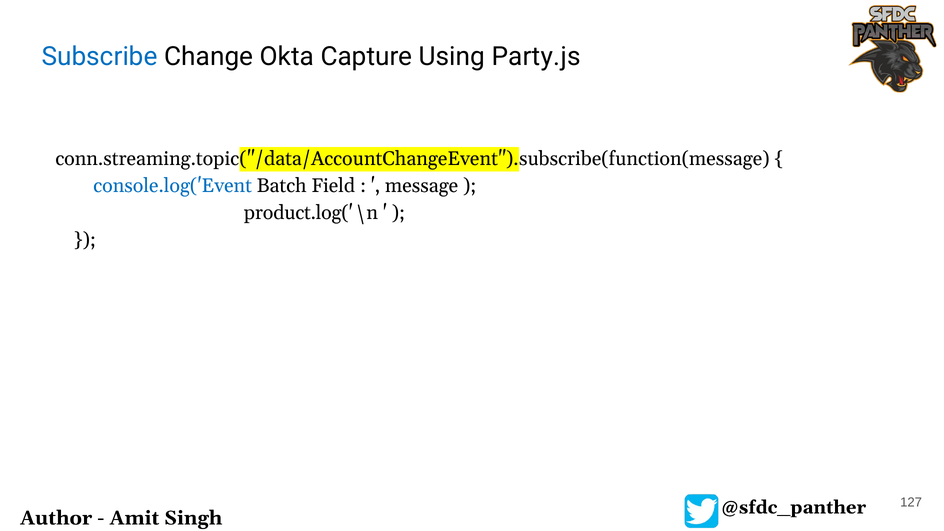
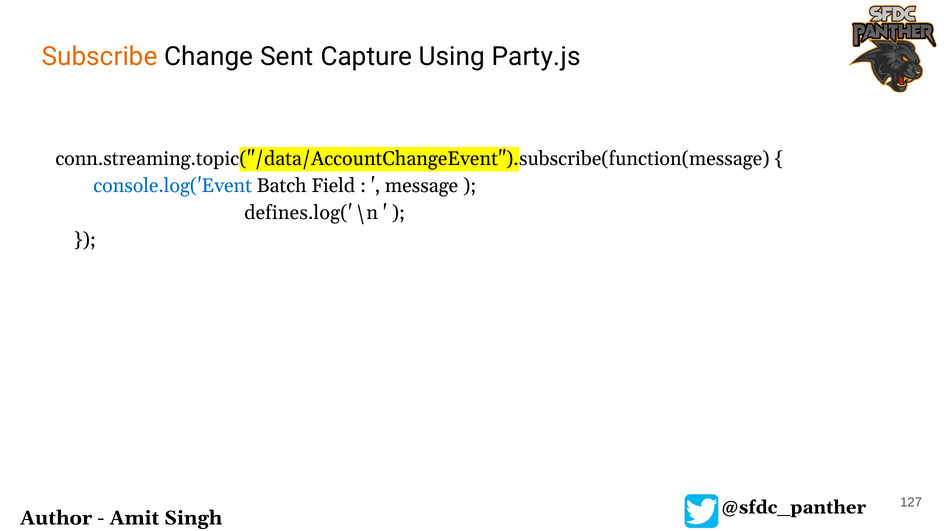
Subscribe colour: blue -> orange (100, 57)
Okta: Okta -> Sent (287, 57)
product.log(: product.log( -> defines.log( (298, 213)
